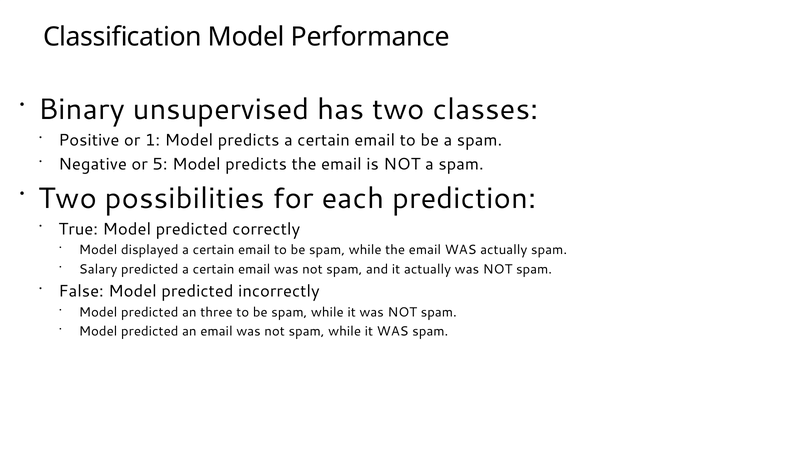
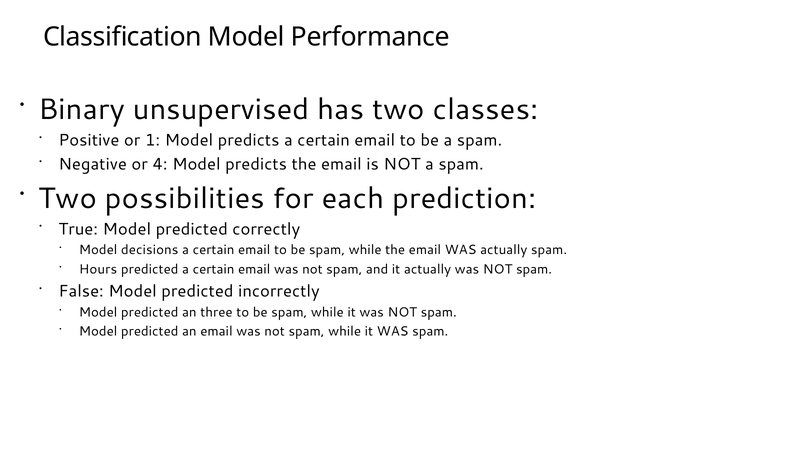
5: 5 -> 4 (160, 164)
displayed: displayed -> decisions (150, 250)
Salary: Salary -> Hours (98, 269)
